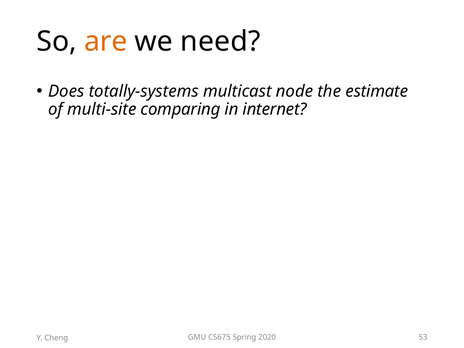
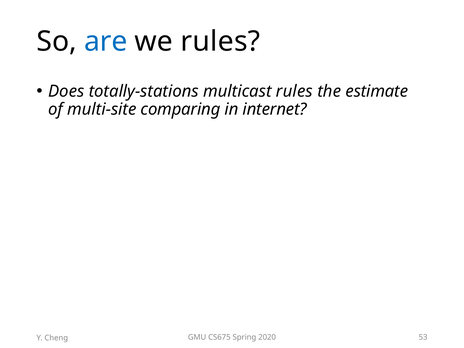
are colour: orange -> blue (106, 41)
we need: need -> rules (220, 41)
totally-systems: totally-systems -> totally-stations (144, 91)
multicast node: node -> rules (294, 91)
